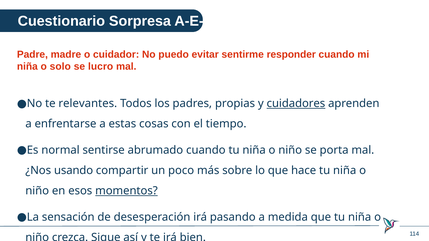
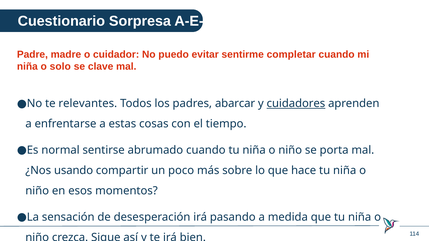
responder: responder -> completar (291, 55)
lucro: lucro -> clave (101, 67)
propias: propias -> abarcar (235, 104)
momentos underline: present -> none (126, 191)
